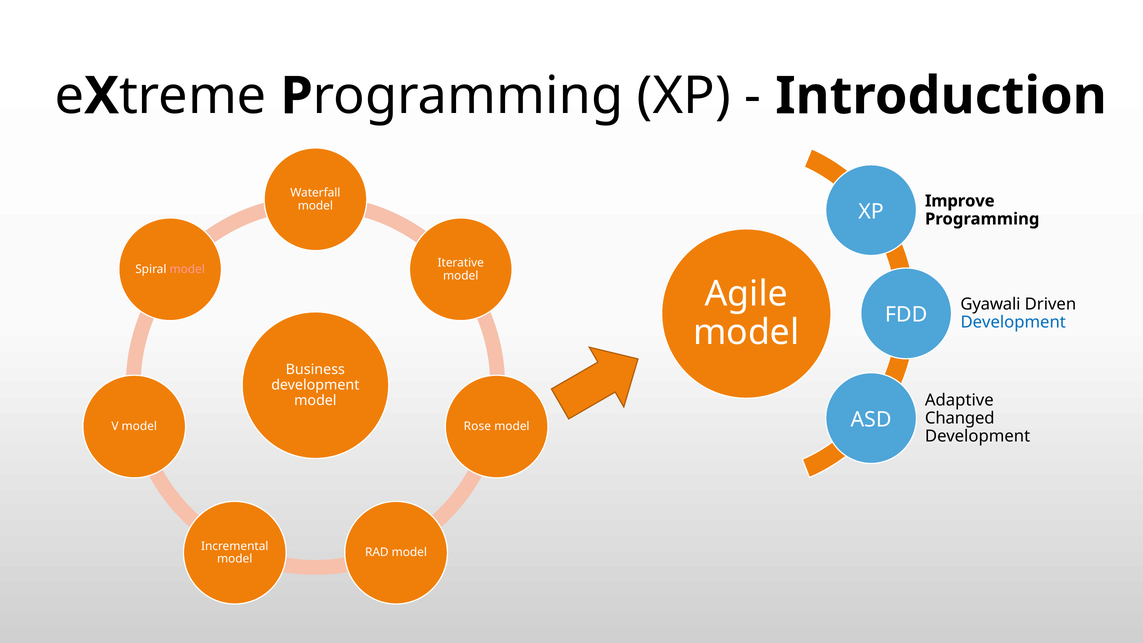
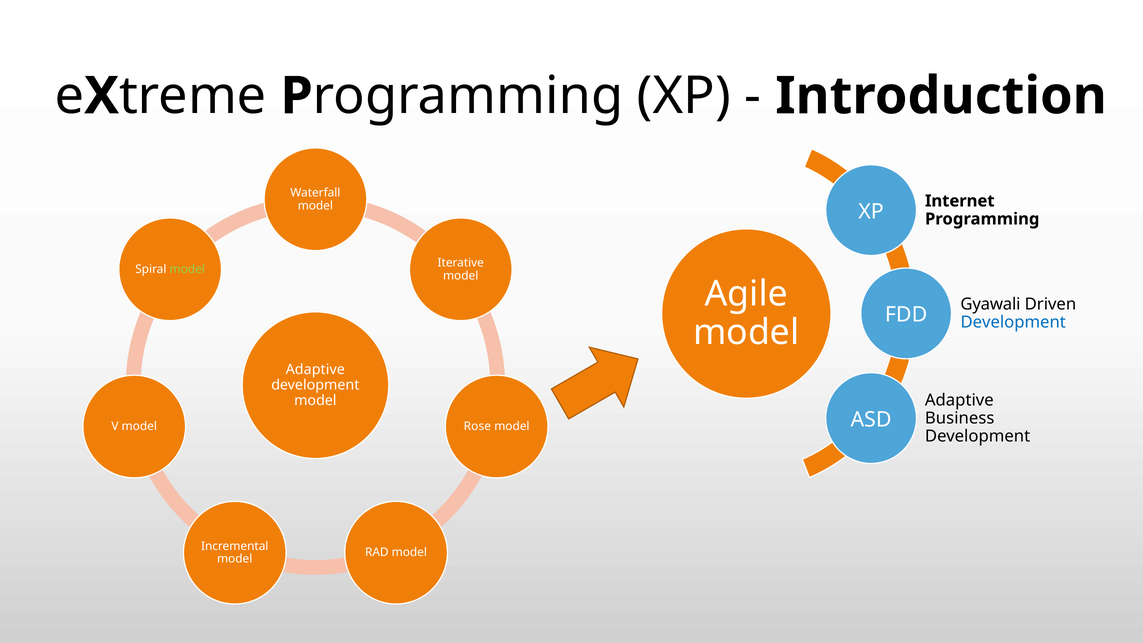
Improve: Improve -> Internet (960, 201)
model colour: pink -> light green (187, 269)
Business: Business -> Adaptive (315, 370)
Changed: Changed -> Business (960, 418)
